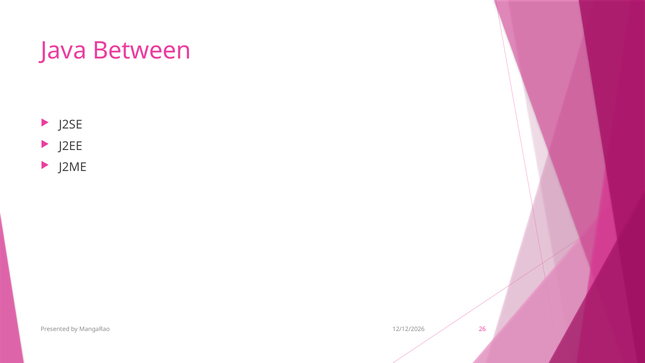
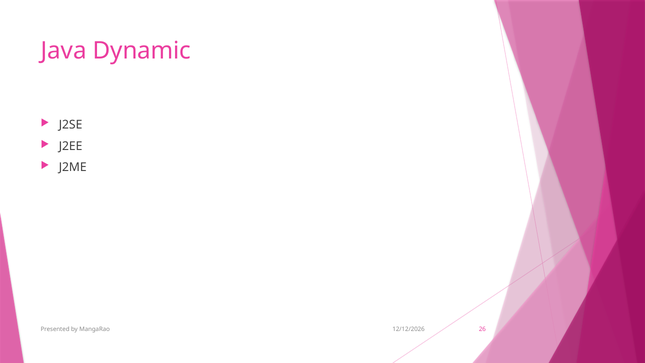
Between: Between -> Dynamic (142, 51)
